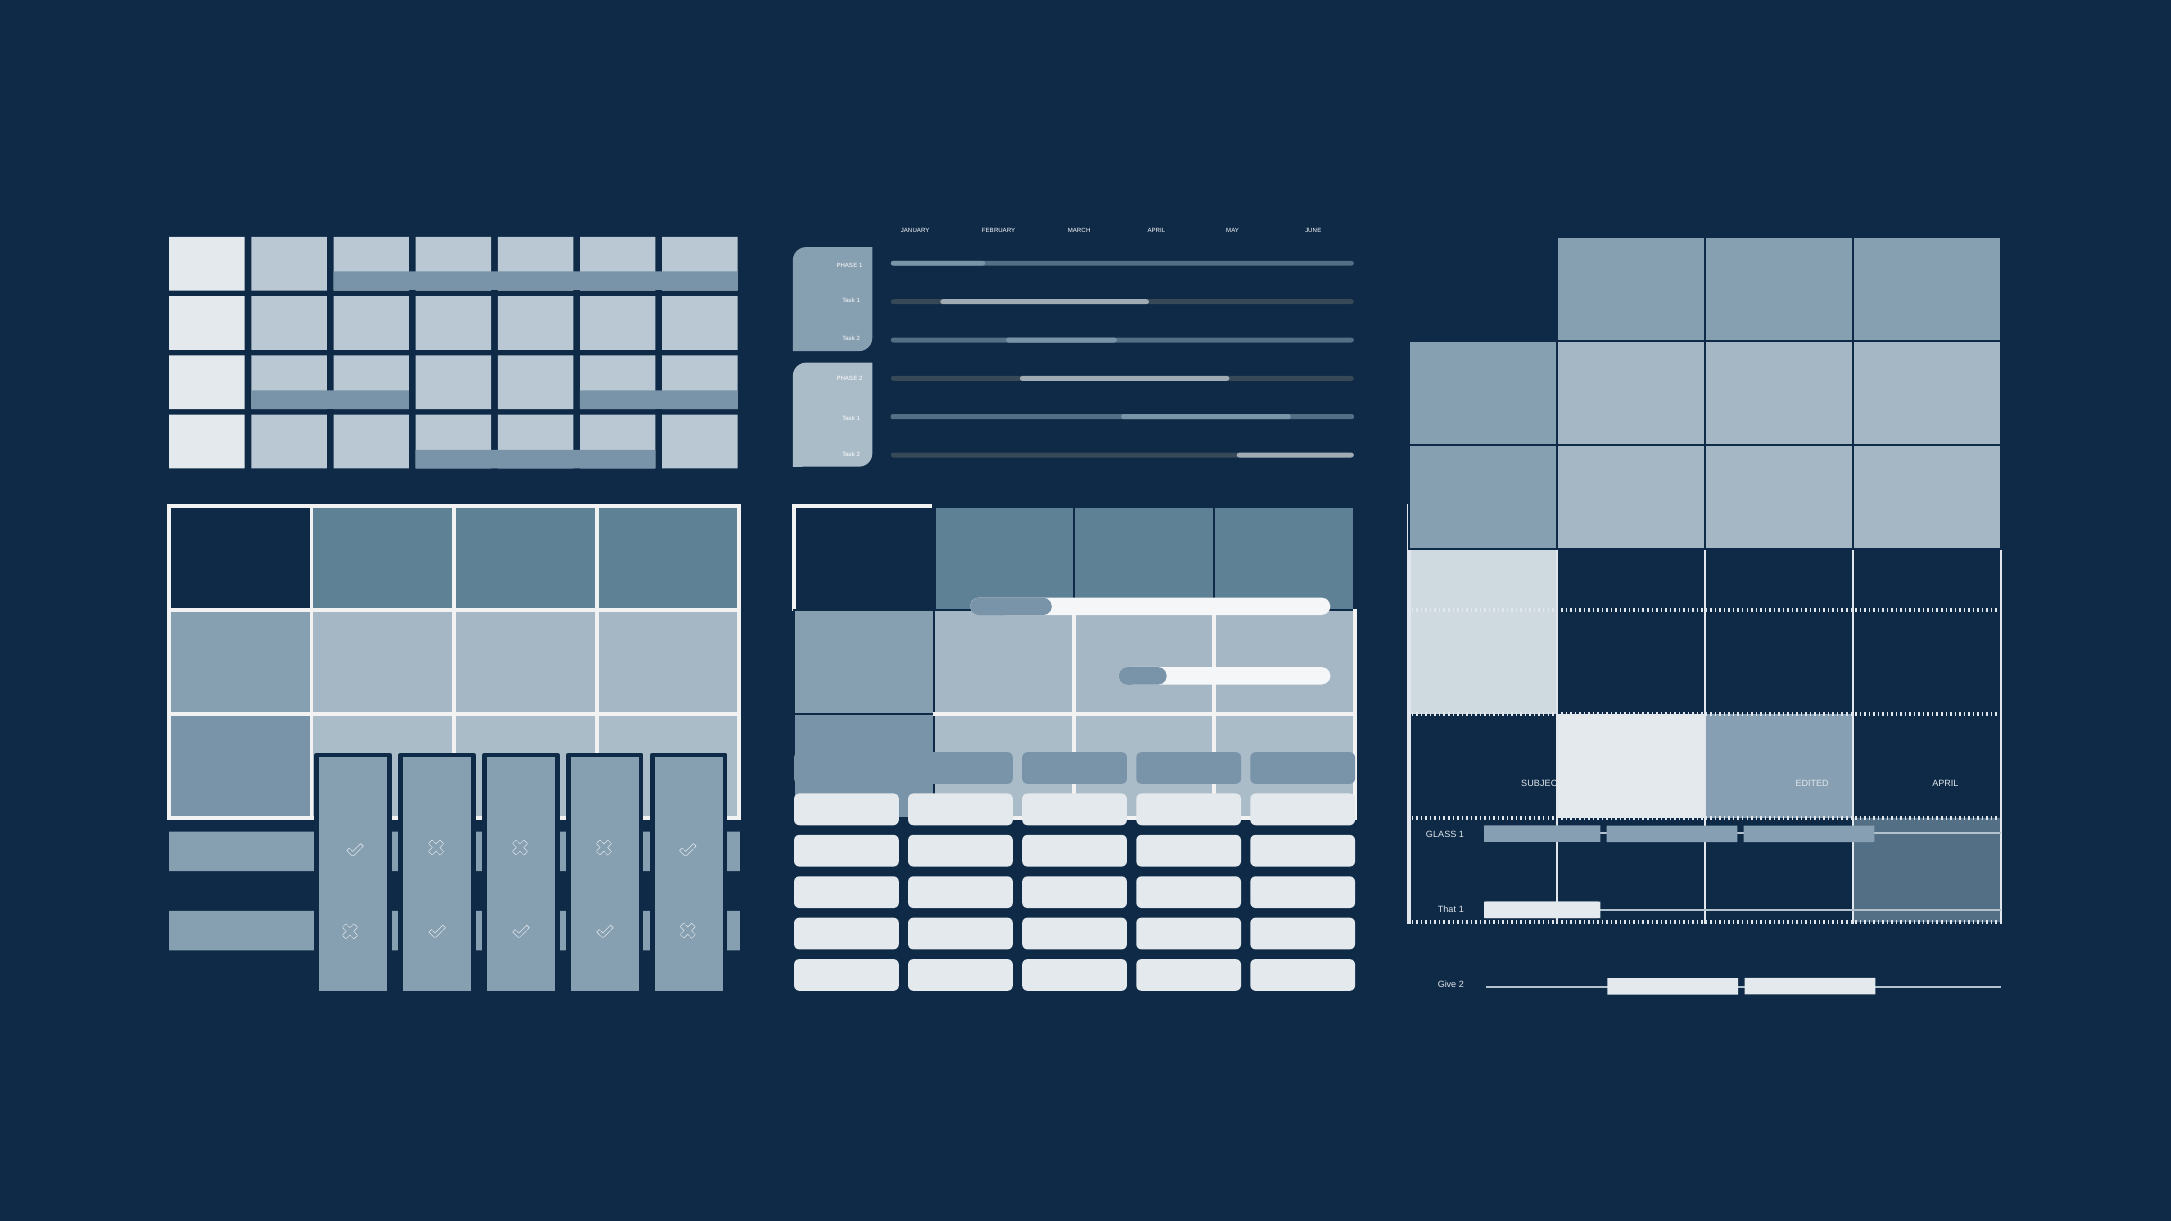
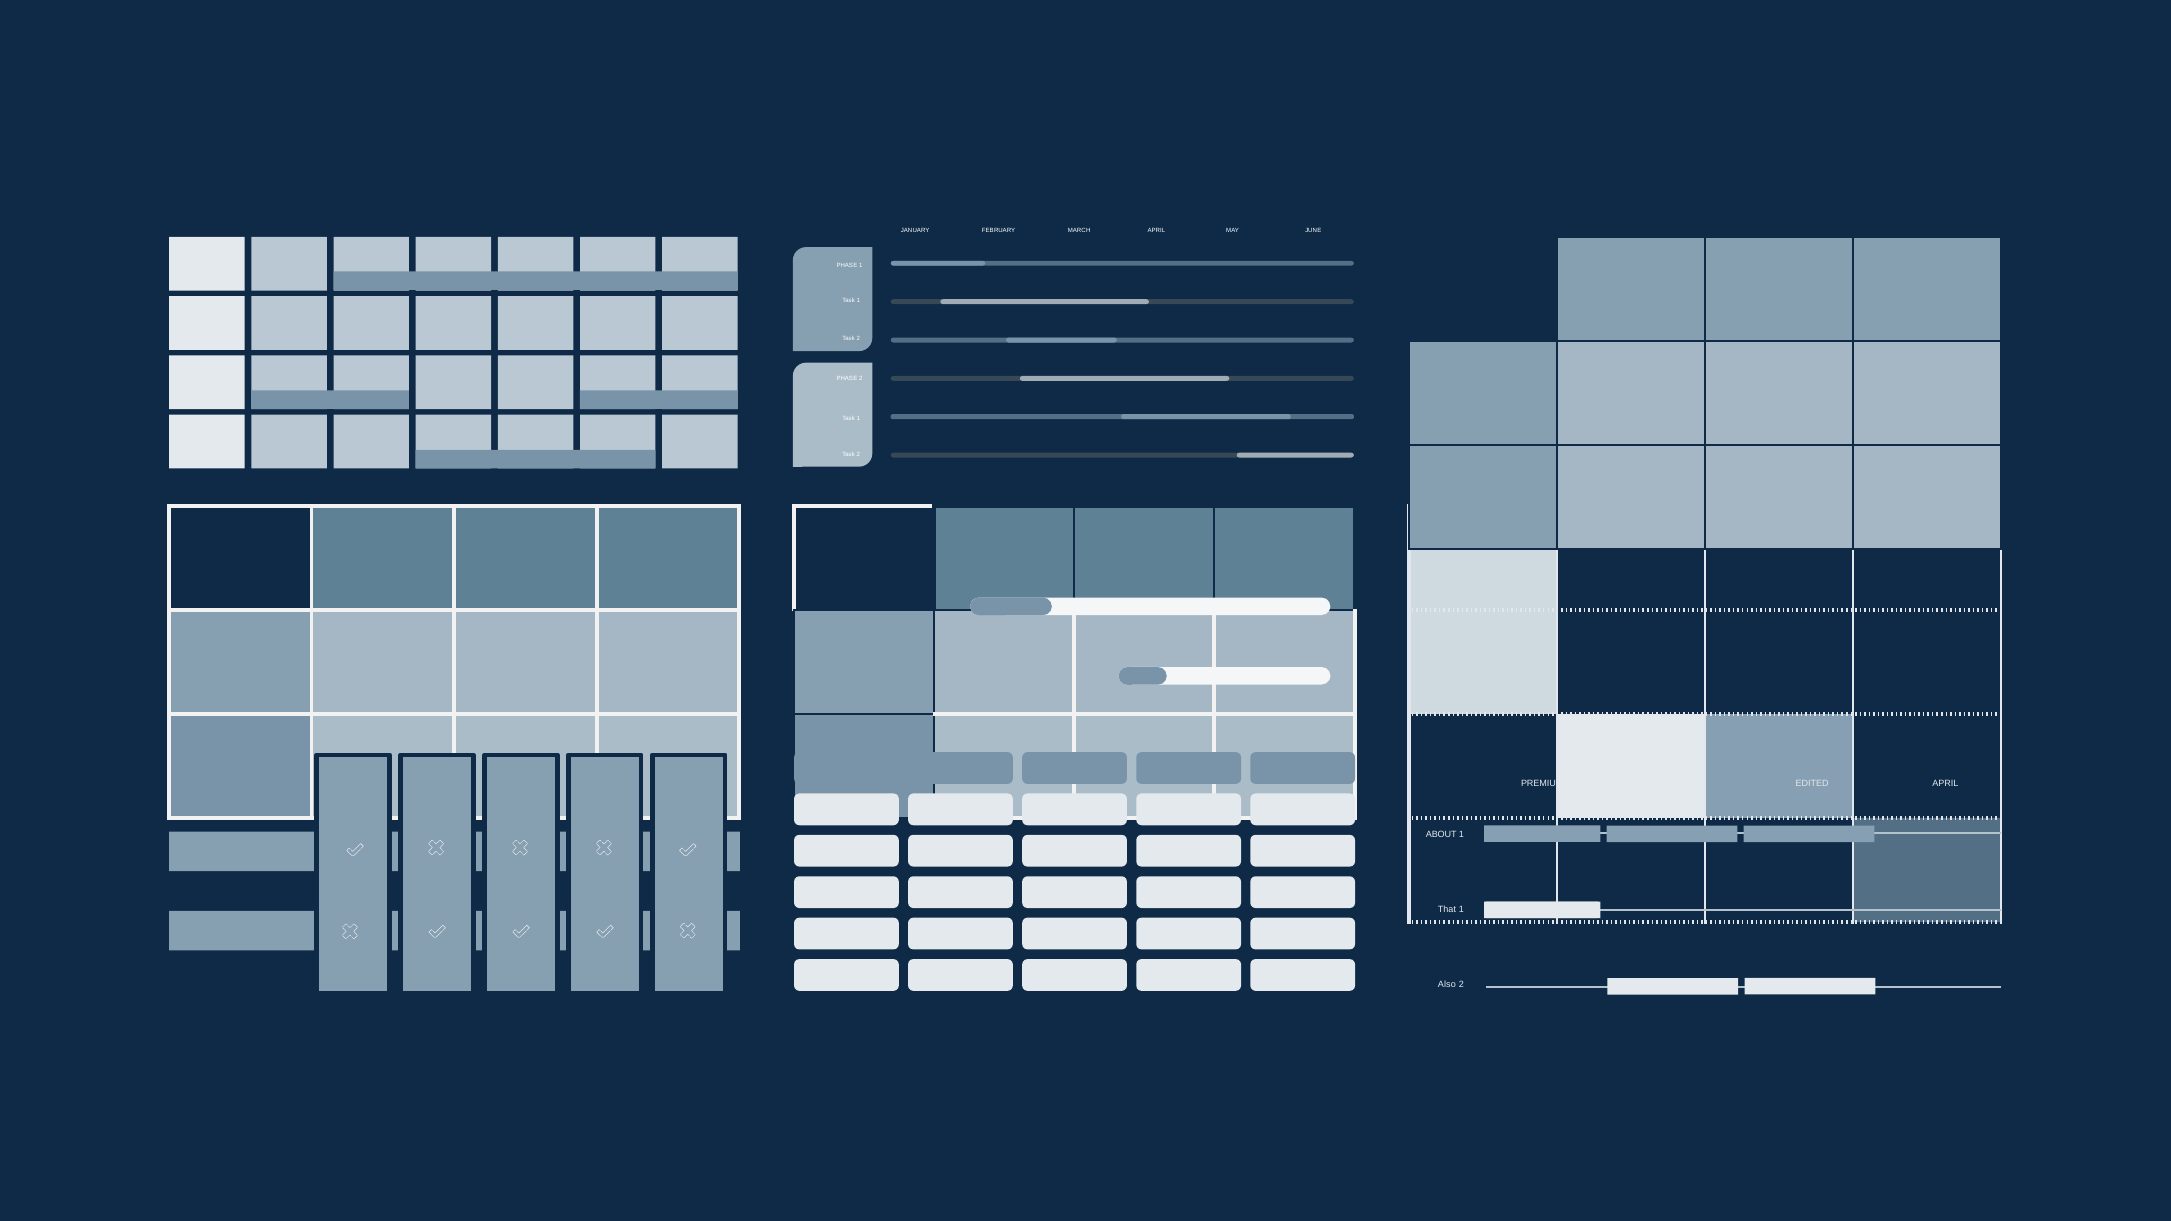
SUBJECT: SUBJECT -> PREMIUM (1542, 784)
GLASS: GLASS -> ABOUT (1441, 834)
Give: Give -> Also (1447, 984)
